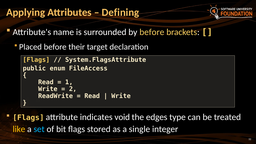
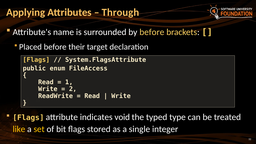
Defining: Defining -> Through (120, 12)
edges: edges -> typed (157, 117)
set colour: light blue -> yellow (39, 129)
